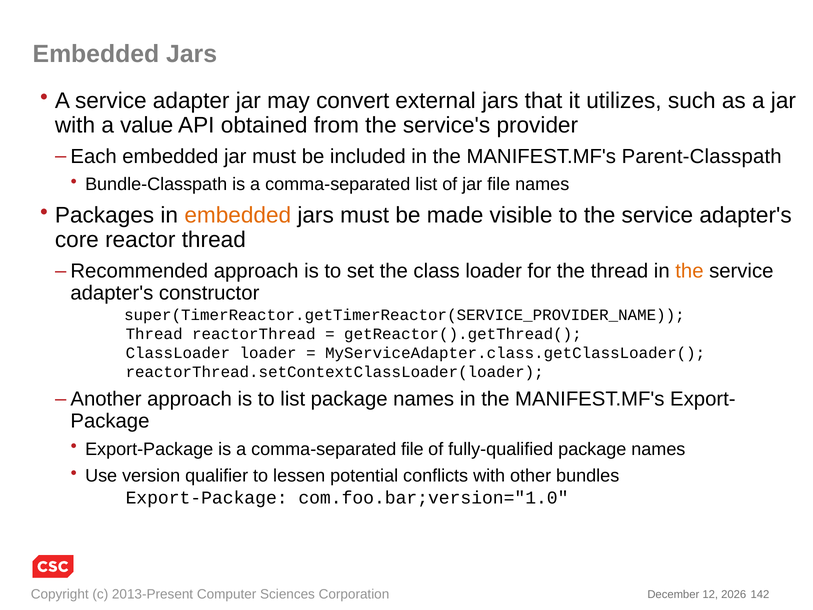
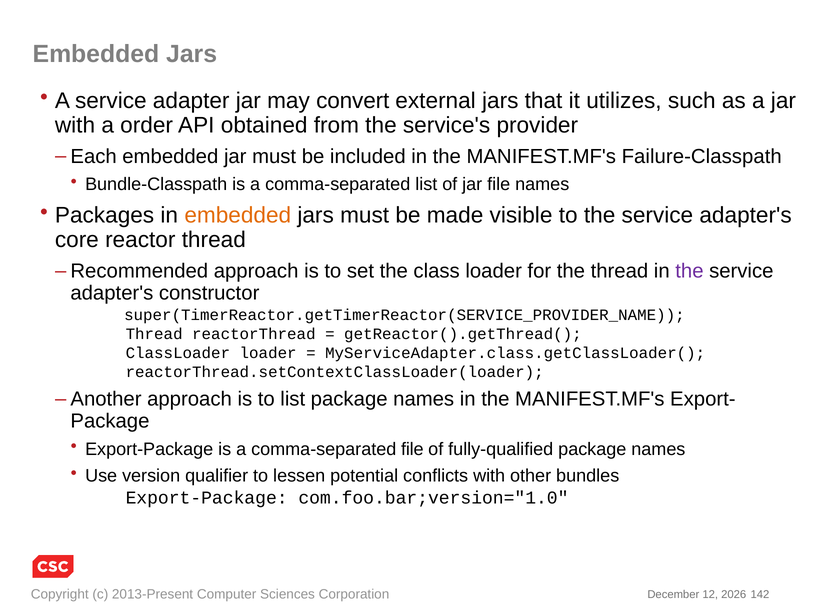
value: value -> order (147, 125)
Parent-Classpath: Parent-Classpath -> Failure-Classpath (702, 156)
the colour: orange -> purple (689, 271)
